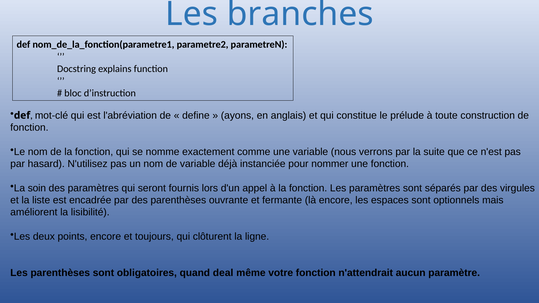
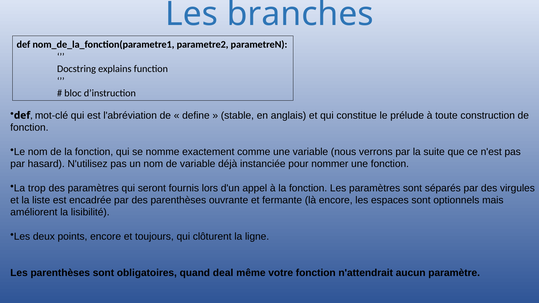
ayons: ayons -> stable (237, 115)
soin: soin -> trop (37, 188)
